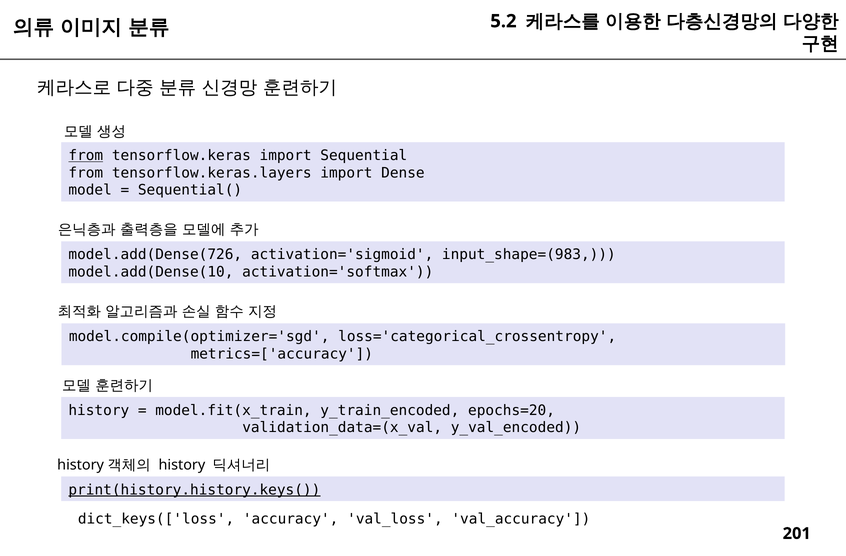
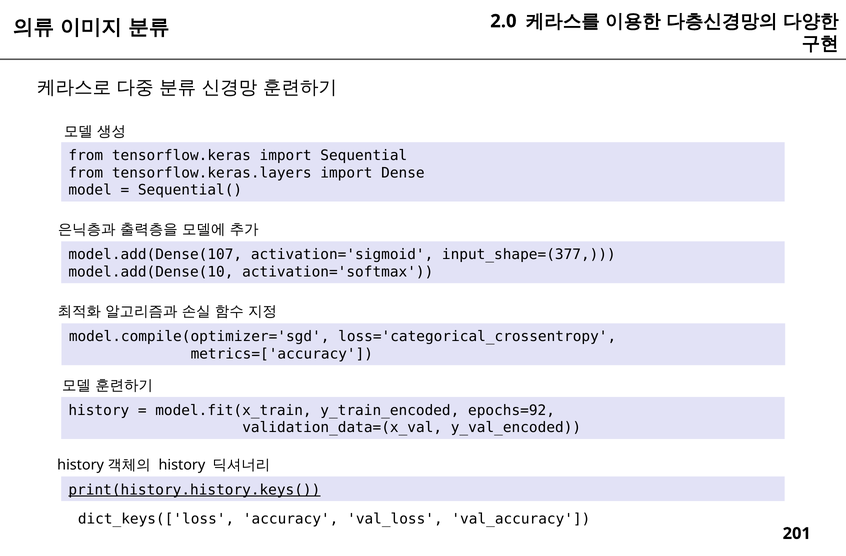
5.2: 5.2 -> 2.0 (503, 21)
from underline: present -> none (86, 155)
model.add(Dense(726: model.add(Dense(726 -> model.add(Dense(107 (155, 254)
input_shape=(983: input_shape=(983 -> input_shape=(377 (529, 254)
epochs=20: epochs=20 -> epochs=92 (512, 410)
